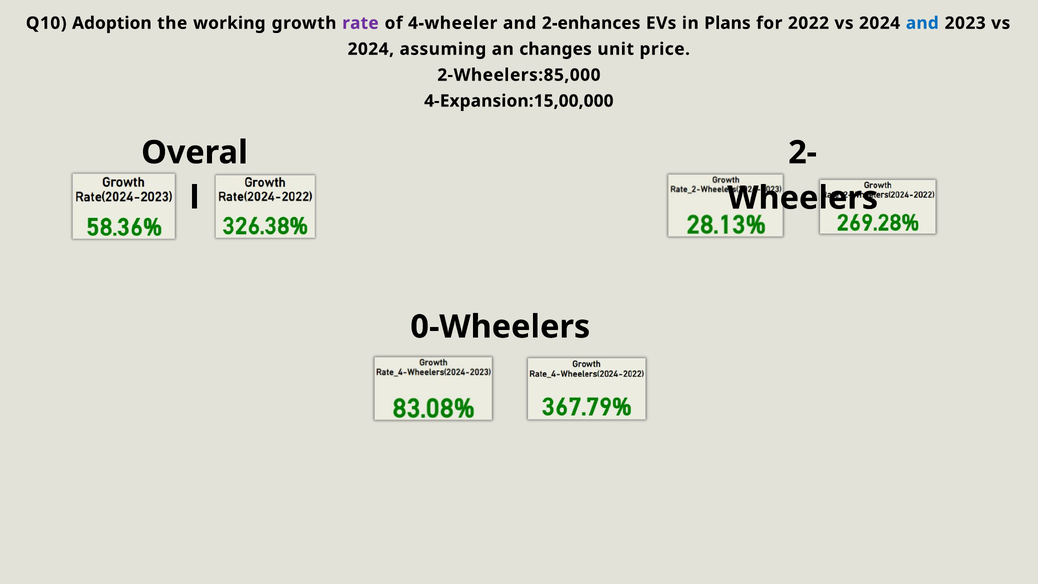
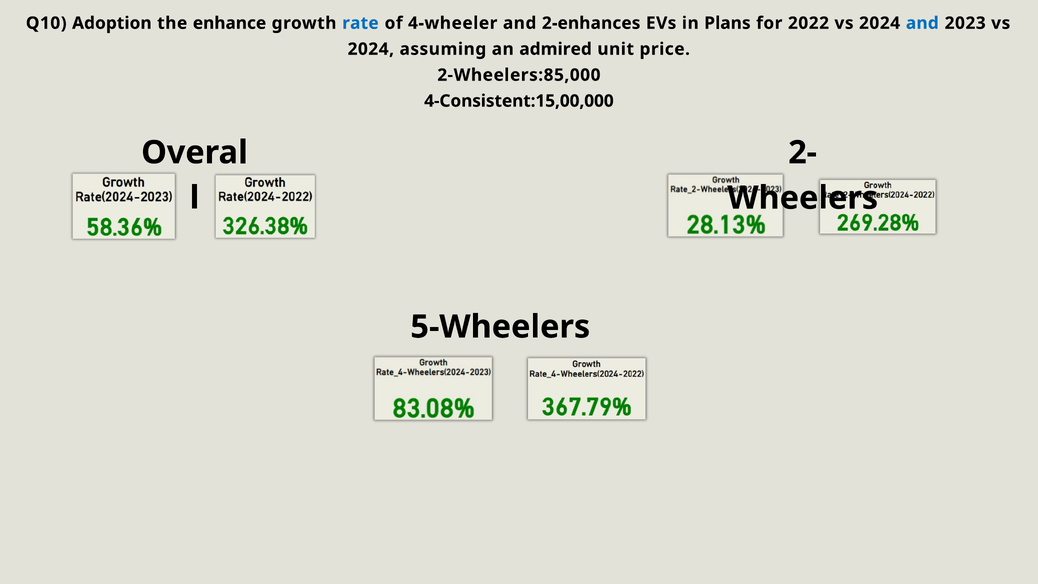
working: working -> enhance (230, 23)
rate colour: purple -> blue (360, 23)
changes: changes -> admired (556, 49)
4-Expansion:15,00,000: 4-Expansion:15,00,000 -> 4-Consistent:15,00,000 (519, 101)
0-Wheelers: 0-Wheelers -> 5-Wheelers (500, 327)
